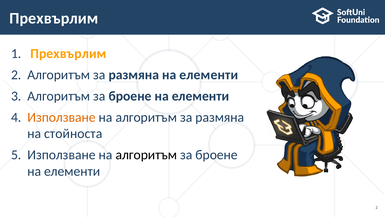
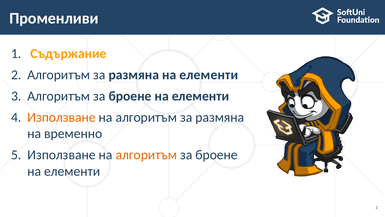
Прехвърлим: Прехвърлим -> Променливи (54, 18)
Прехвърлим: Прехвърлим -> Съдържание (68, 54)
стойноста: стойноста -> временно (73, 133)
алгоритъм colour: black -> orange (146, 155)
